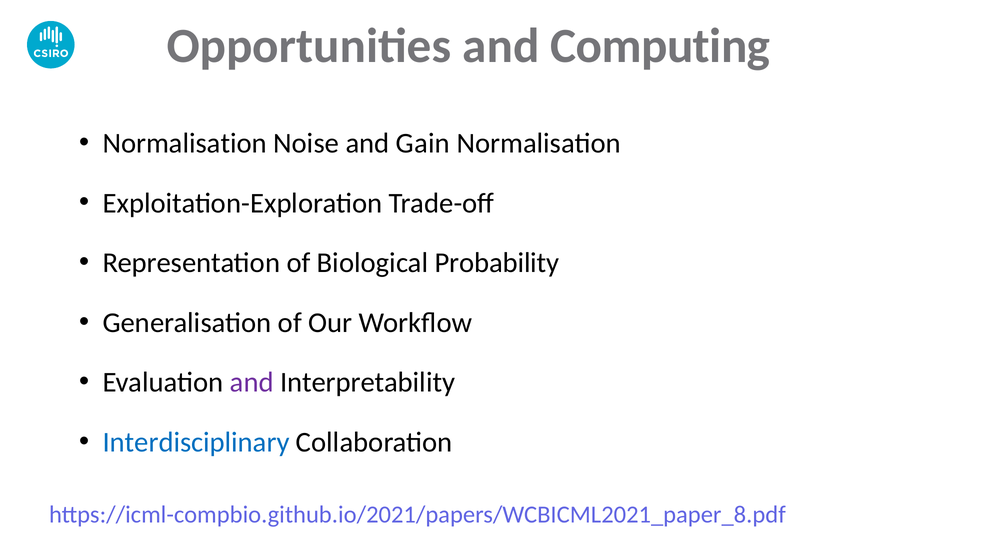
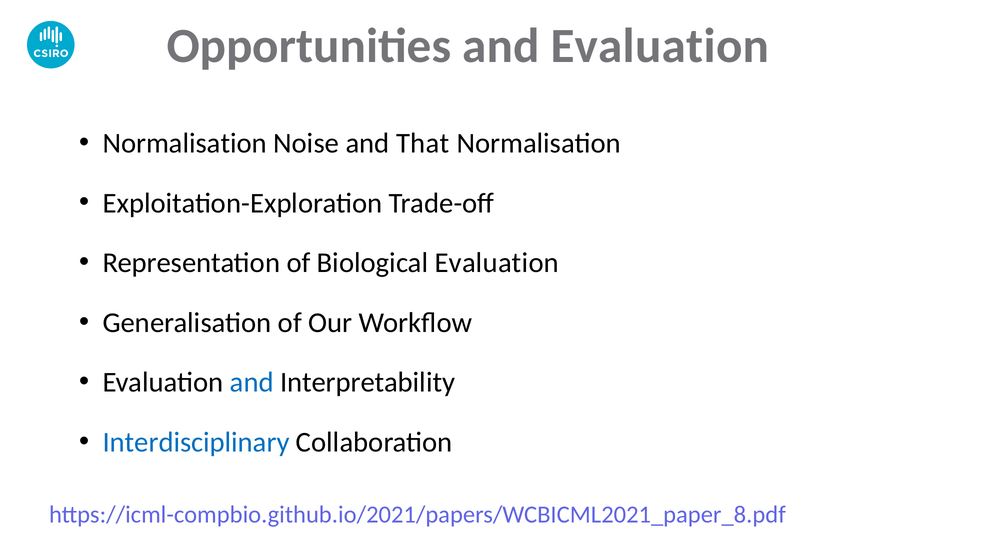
and Computing: Computing -> Evaluation (660, 46)
Gain: Gain -> That (423, 143)
Biological Probability: Probability -> Evaluation (497, 263)
and colour: purple -> blue (252, 383)
